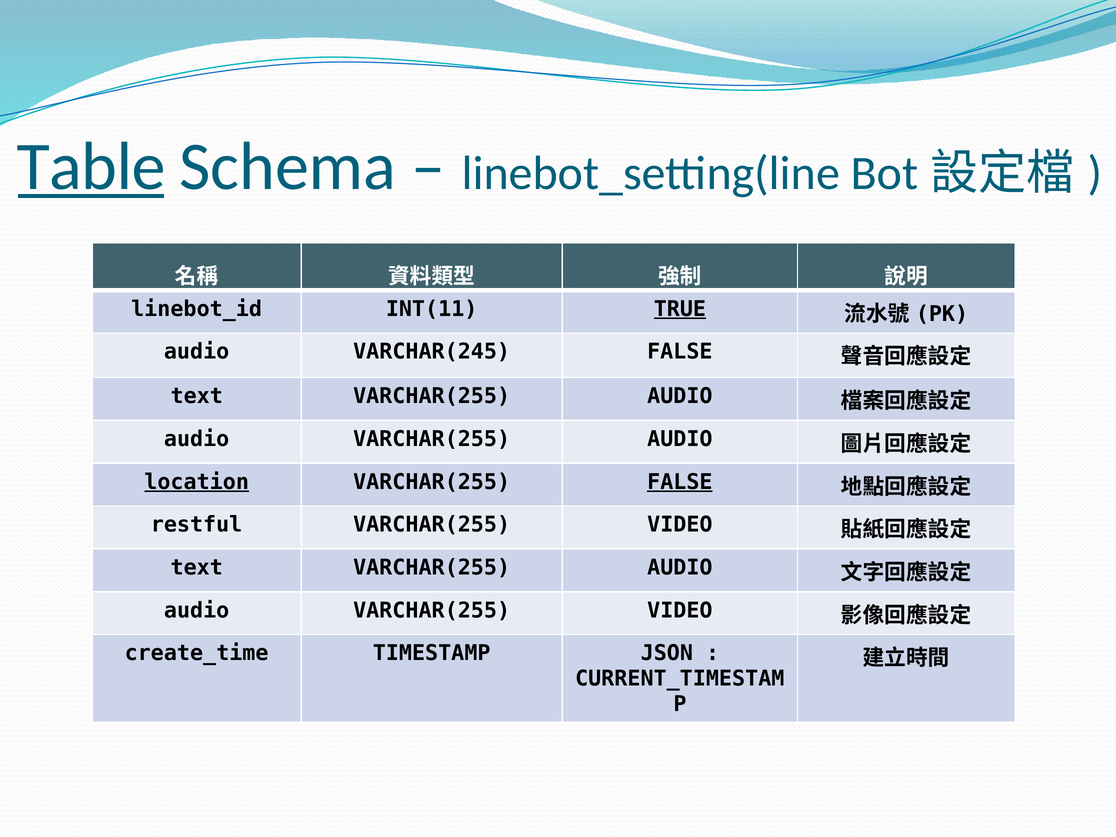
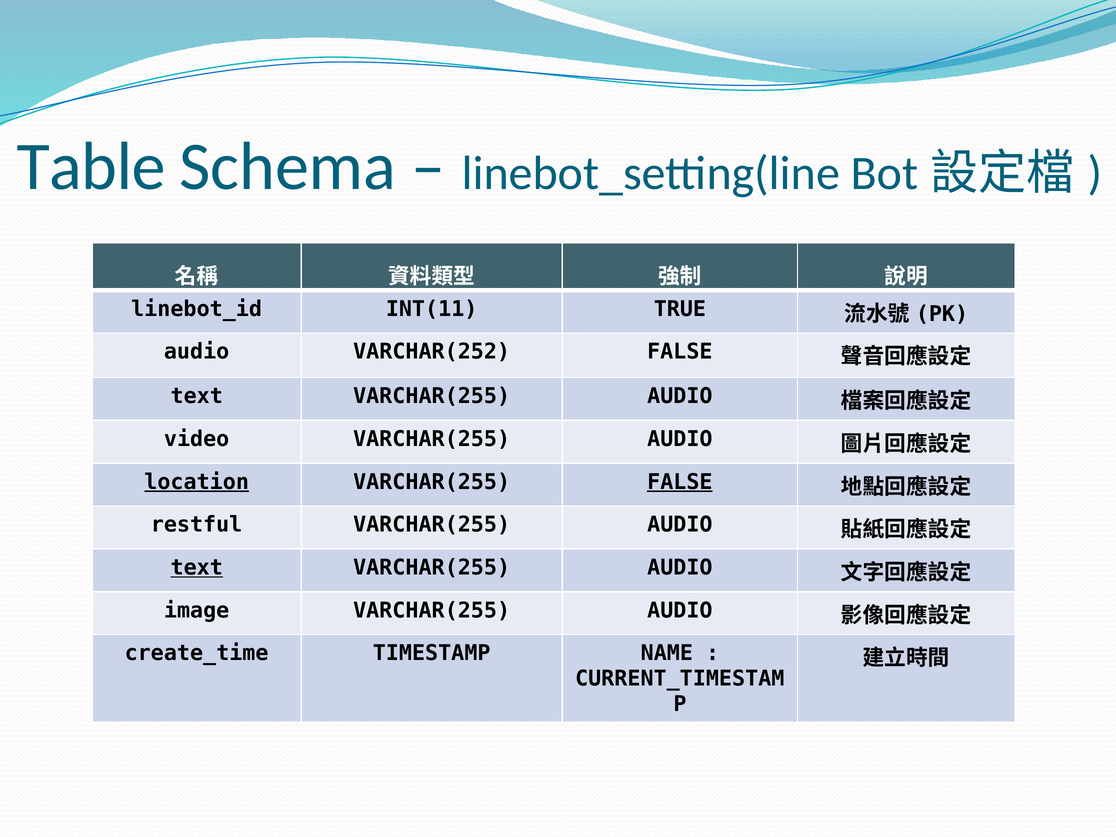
Table underline: present -> none (91, 167)
TRUE underline: present -> none (680, 309)
VARCHAR(245: VARCHAR(245 -> VARCHAR(252 (432, 352)
audio: audio -> video (197, 439)
VIDEO: VIDEO -> AUDIO (680, 525)
text underline: none -> present (197, 568)
audio: audio -> image (197, 610)
VIDEO: VIDEO -> AUDIO (680, 610)
JSON: JSON -> NAME (667, 653)
